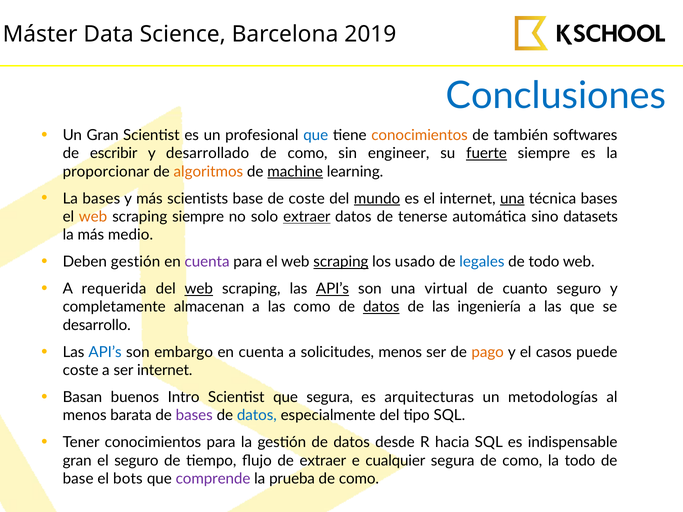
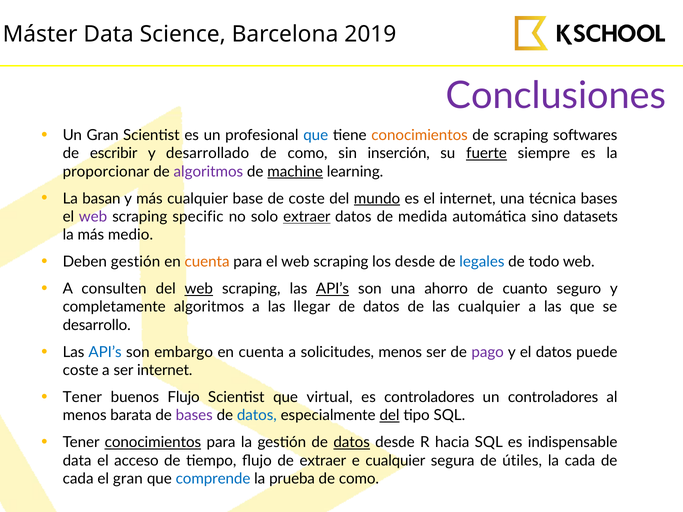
Conclusiones colour: blue -> purple (556, 96)
de también: también -> scraping (521, 135)
engineer: engineer -> inserción (399, 153)
algoritmos colour: orange -> purple (208, 172)
La bases: bases -> basan (101, 199)
más scientists: scientists -> cualquier (198, 199)
una underline: present -> none (512, 199)
web colour: orange -> purple (93, 217)
scraping siempre: siempre -> specific (198, 217)
tenerse: tenerse -> medida (423, 217)
cuenta colour: purple -> orange (207, 262)
scraping underline: present -> none (341, 262)
los usado: usado -> desde (415, 262)
requerida: requerida -> consulten (114, 289)
virtual: virtual -> ahorro (446, 289)
completamente almacenan: almacenan -> algoritmos (209, 307)
las como: como -> llegar (312, 307)
datos underline: present -> none (381, 307)
las ingeniería: ingeniería -> cualquier (489, 307)
pago colour: orange -> purple (488, 352)
el casos: casos -> datos (554, 352)
Basan: Basan -> Tener (82, 397)
buenos Intro: Intro -> Flujo (184, 397)
que segura: segura -> virtual (330, 397)
es arquitecturas: arquitecturas -> controladores (429, 397)
un metodologías: metodologías -> controladores (553, 397)
del underline: none -> present (390, 416)
conocimientos underline: none -> present (153, 443)
datos underline: none -> present (352, 443)
gran: gran -> data (77, 461)
el seguro: seguro -> acceso (136, 461)
segura de como: como -> útiles (522, 461)
la todo: todo -> cada (580, 461)
base: base -> cada (78, 479)
el bots: bots -> gran (128, 479)
comprende colour: purple -> blue (213, 479)
